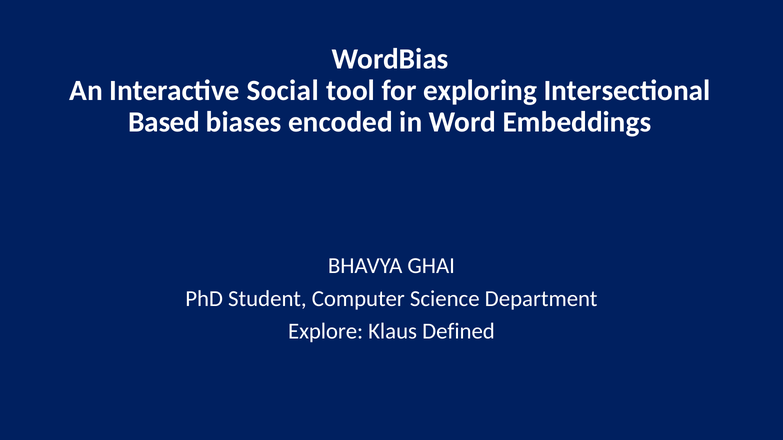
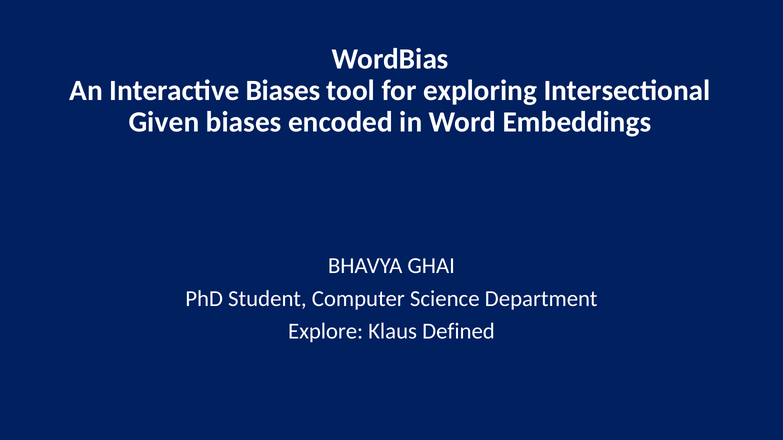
Interactive Social: Social -> Biases (283, 91)
Based: Based -> Given (164, 122)
